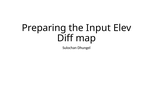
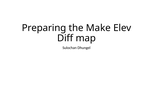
Input: Input -> Make (98, 28)
